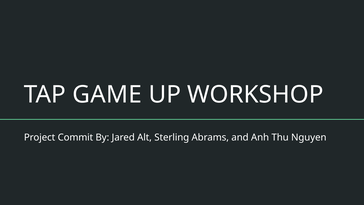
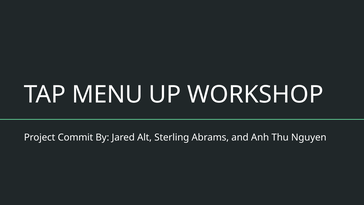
GAME: GAME -> MENU (107, 95)
